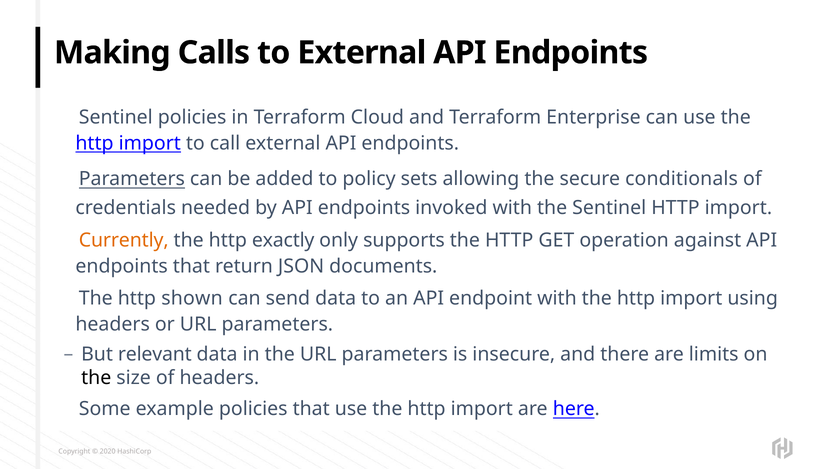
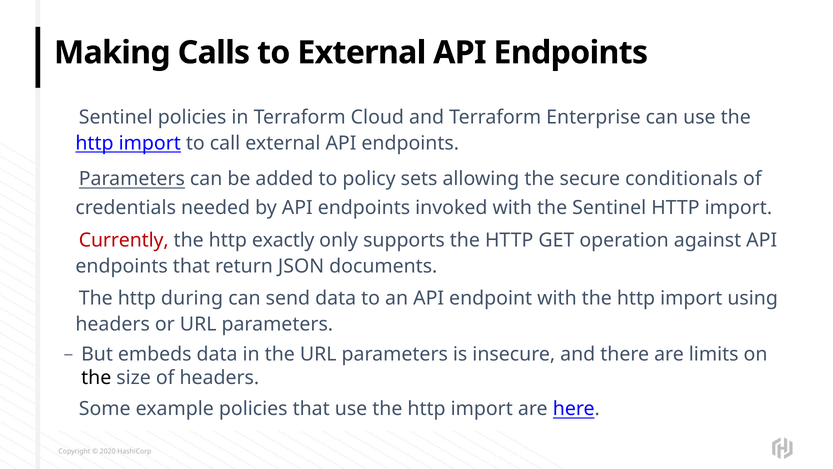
Currently colour: orange -> red (124, 240)
shown: shown -> during (192, 298)
relevant: relevant -> embeds (155, 354)
